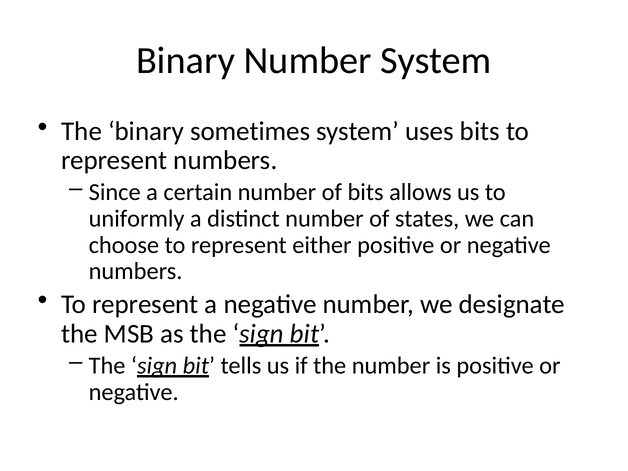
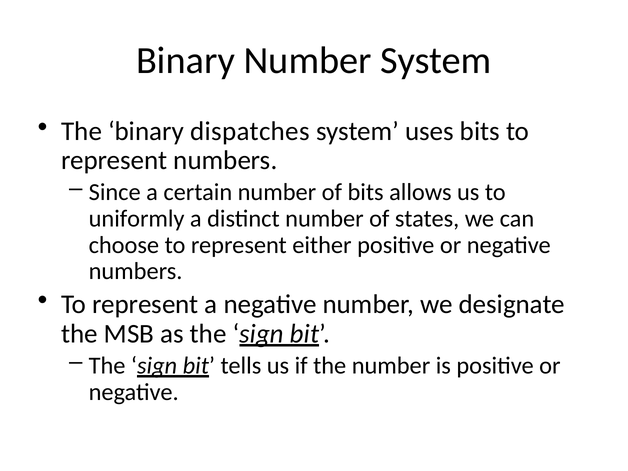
sometimes: sometimes -> dispatches (250, 131)
